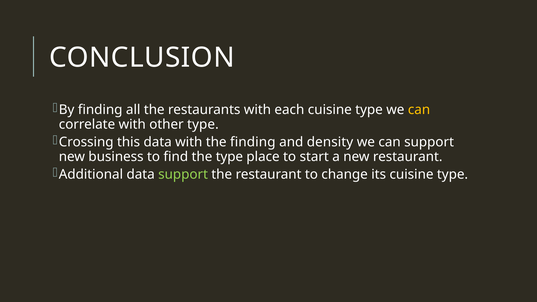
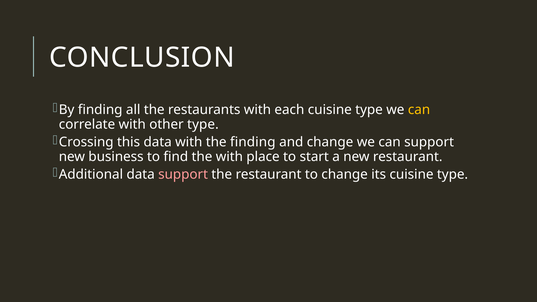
and density: density -> change (330, 142)
the type: type -> with (229, 157)
support colour: light green -> pink (183, 175)
